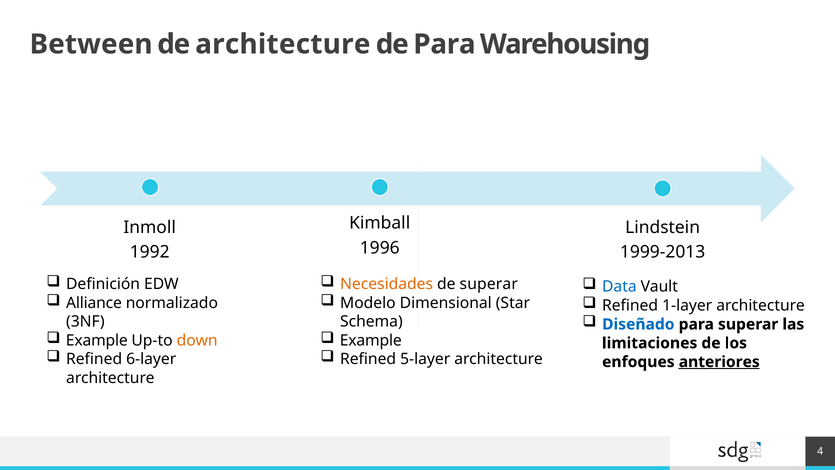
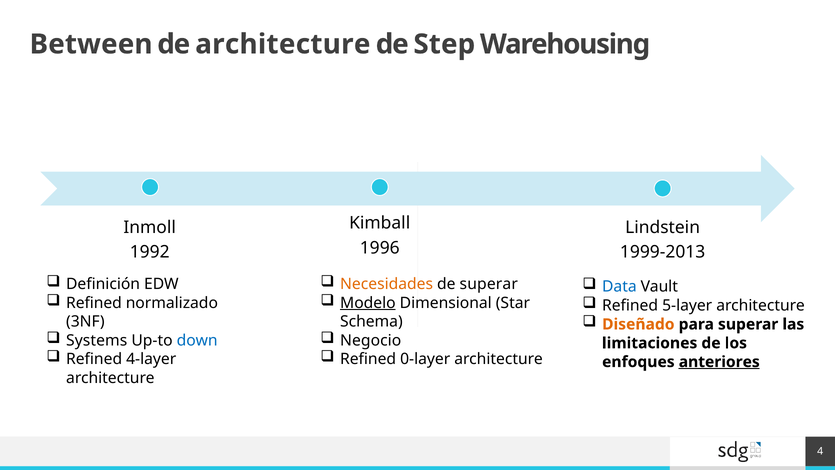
de Para: Para -> Step (444, 44)
Alliance: Alliance -> Refined (94, 303)
Modelo underline: none -> present (368, 303)
1-layer: 1-layer -> 5-layer (687, 305)
Diseñado colour: blue -> orange (638, 324)
Example: Example -> Systems (97, 340)
down colour: orange -> blue (197, 340)
Example: Example -> Negocio (371, 340)
6-layer: 6-layer -> 4-layer (151, 359)
5-layer: 5-layer -> 0-layer (425, 359)
